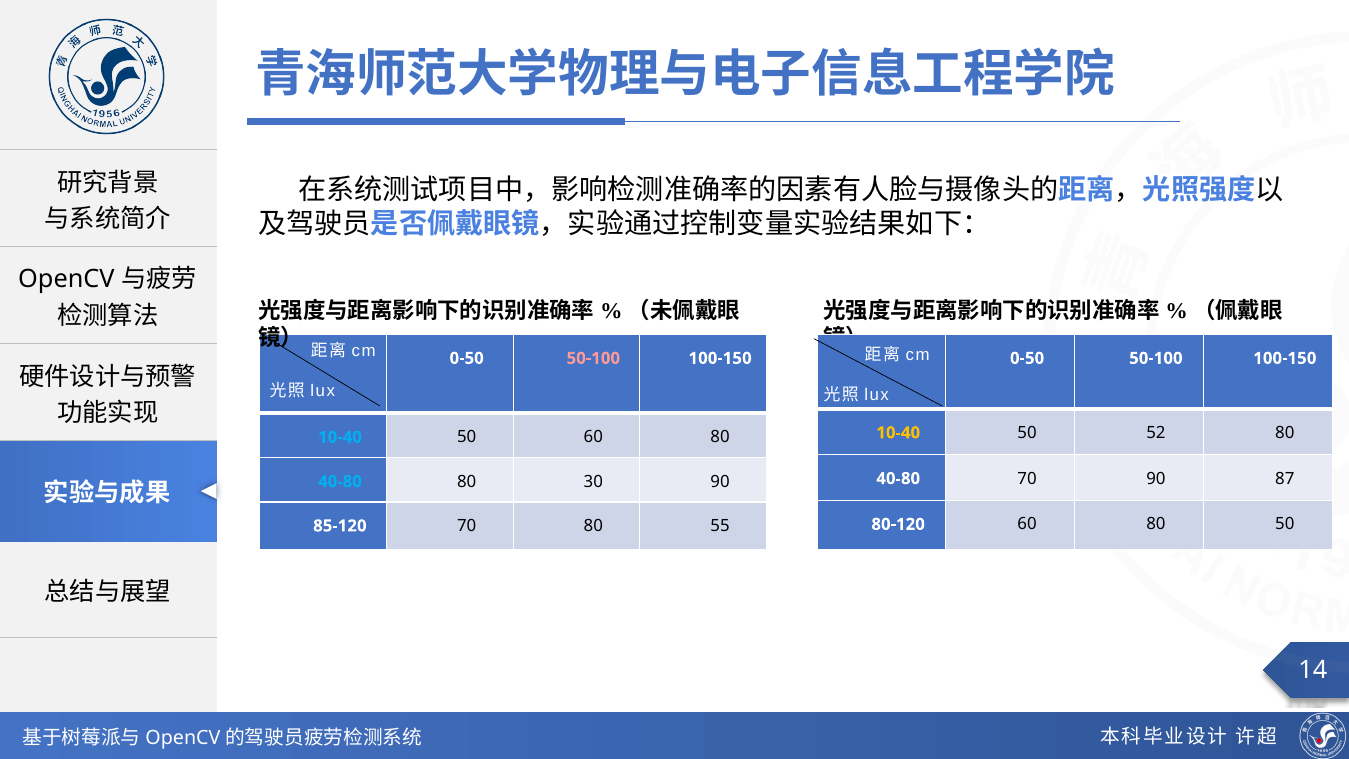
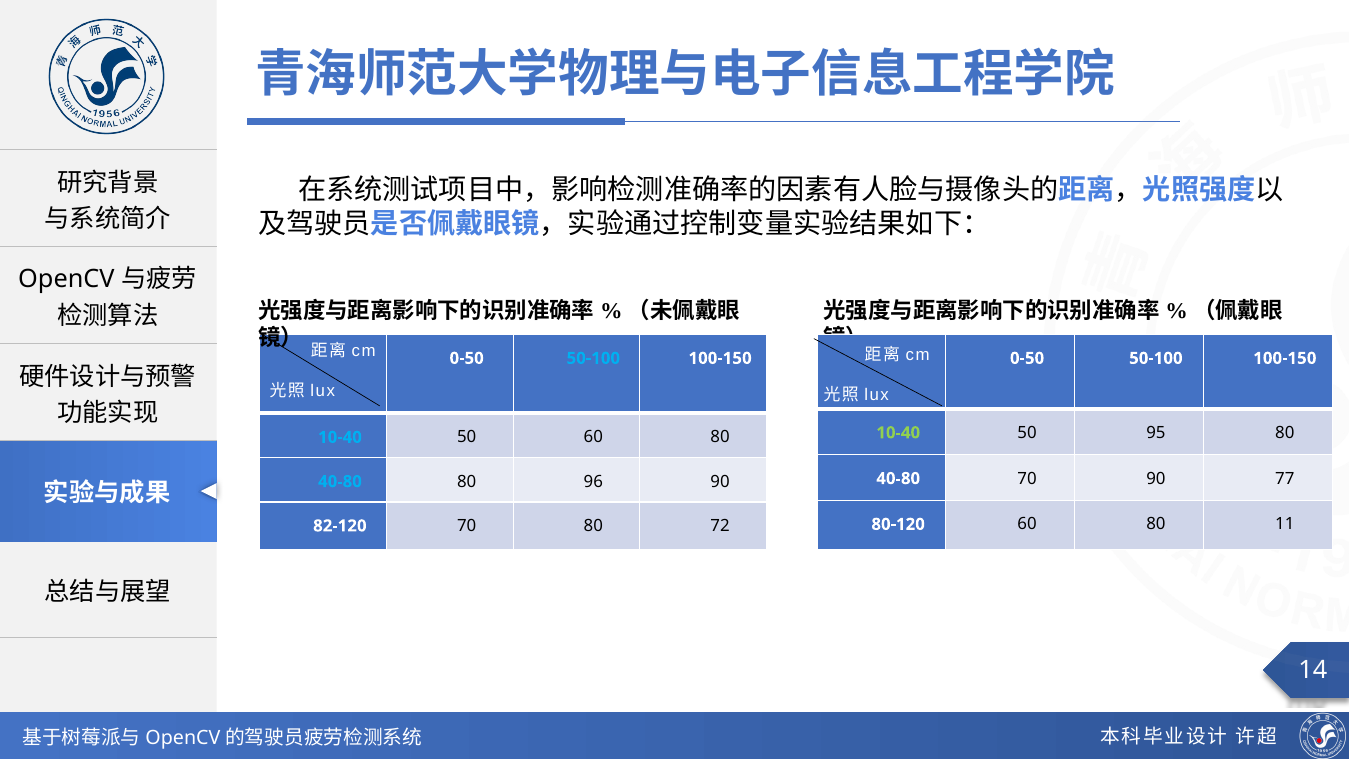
50-100 colour: pink -> light blue (593, 358)
10-40 colour: yellow -> light green (898, 433)
52: 52 -> 95 (1156, 433)
87: 87 -> 77 (1285, 478)
30: 30 -> 96 (593, 481)
80 50: 50 -> 11 (1285, 524)
85-120: 85-120 -> 82-120 (340, 526)
55: 55 -> 72 (720, 526)
